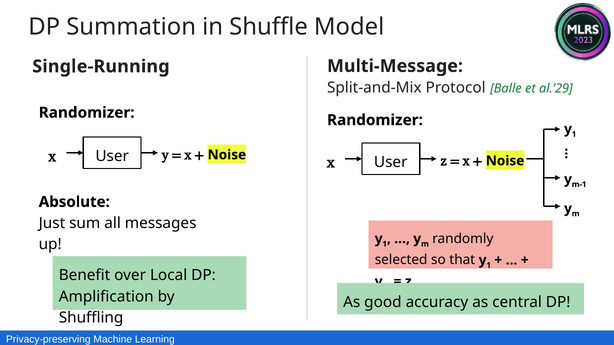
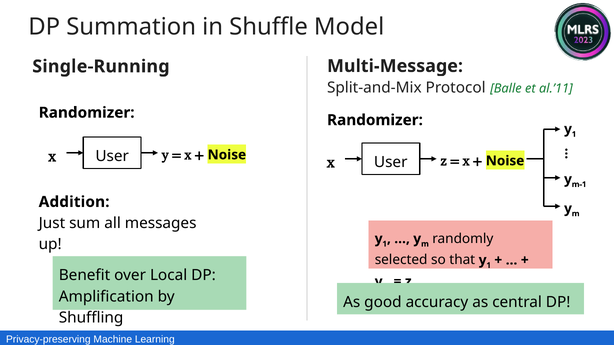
al.’29: al.’29 -> al.’11 (556, 88)
Absolute: Absolute -> Addition (74, 202)
